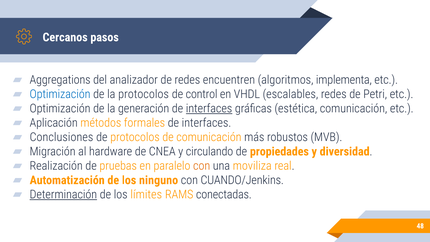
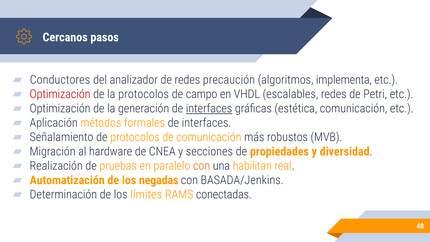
Aggregations: Aggregations -> Conductores (60, 80)
encuentren: encuentren -> precaución (229, 80)
Optimización colour: blue -> red (60, 94)
control: control -> campo (202, 94)
Conclusiones: Conclusiones -> Señalamiento (62, 137)
circulando: circulando -> secciones (209, 151)
moviliza: moviliza -> habilitan (252, 166)
ninguno: ninguno -> negadas (159, 180)
CUANDO/Jenkins: CUANDO/Jenkins -> BASADA/Jenkins (242, 180)
Determinación underline: present -> none (63, 194)
